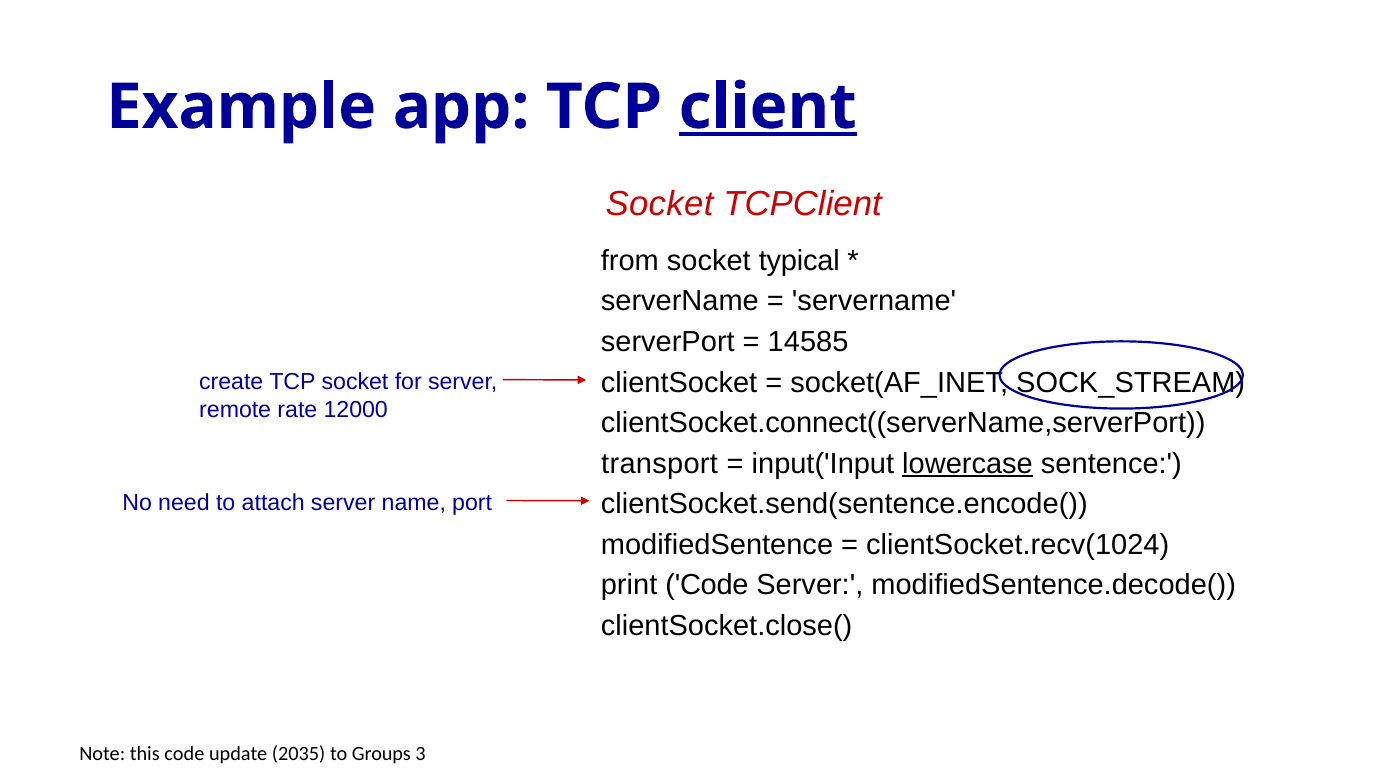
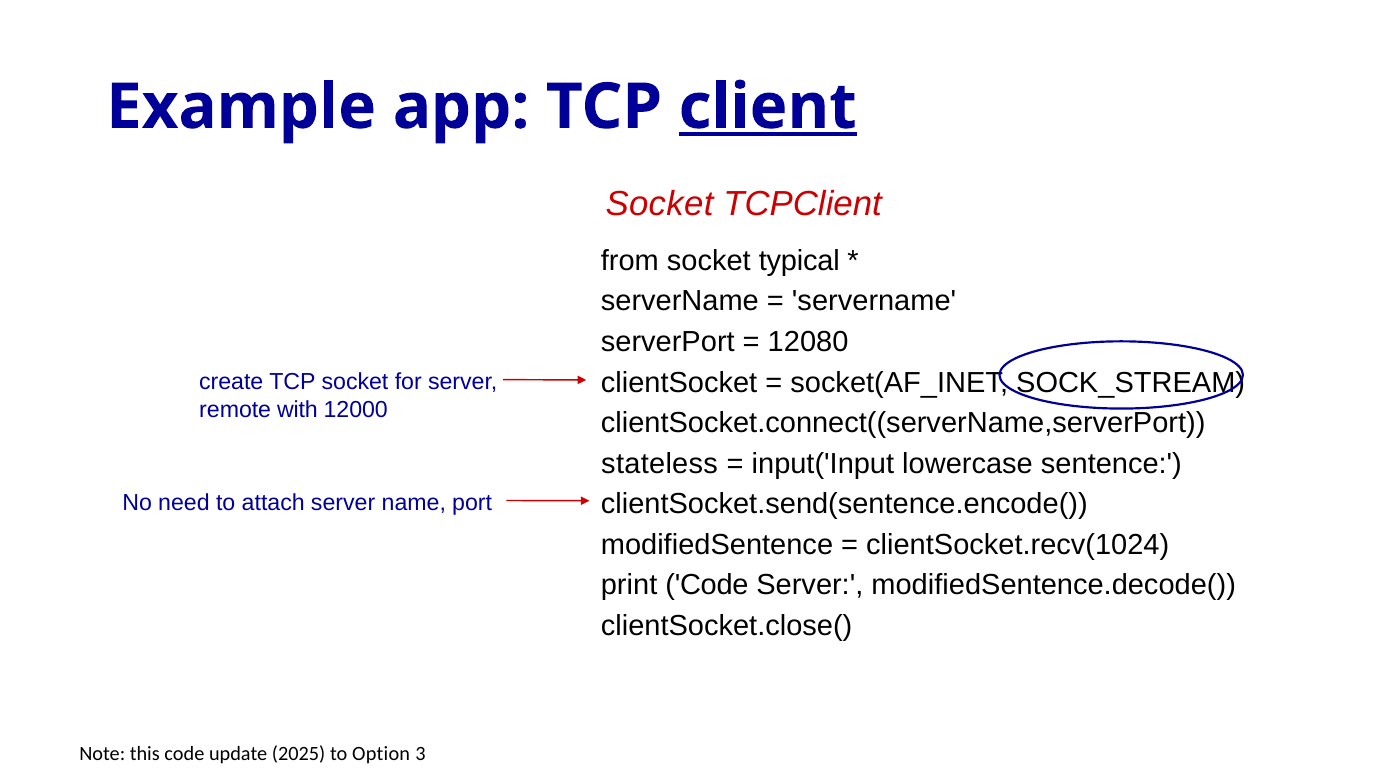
14585: 14585 -> 12080 (808, 342)
rate: rate -> with (297, 410)
transport: transport -> stateless (660, 464)
lowercase underline: present -> none (968, 464)
2035: 2035 -> 2025 (299, 754)
Groups: Groups -> Option (381, 754)
